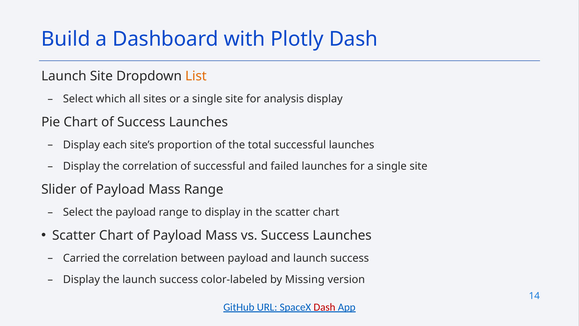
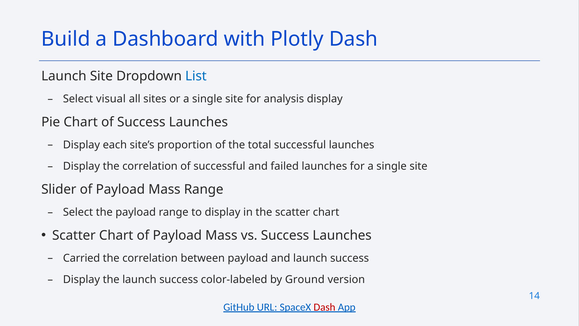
List colour: orange -> blue (196, 76)
which: which -> visual (111, 99)
Missing: Missing -> Ground (305, 279)
